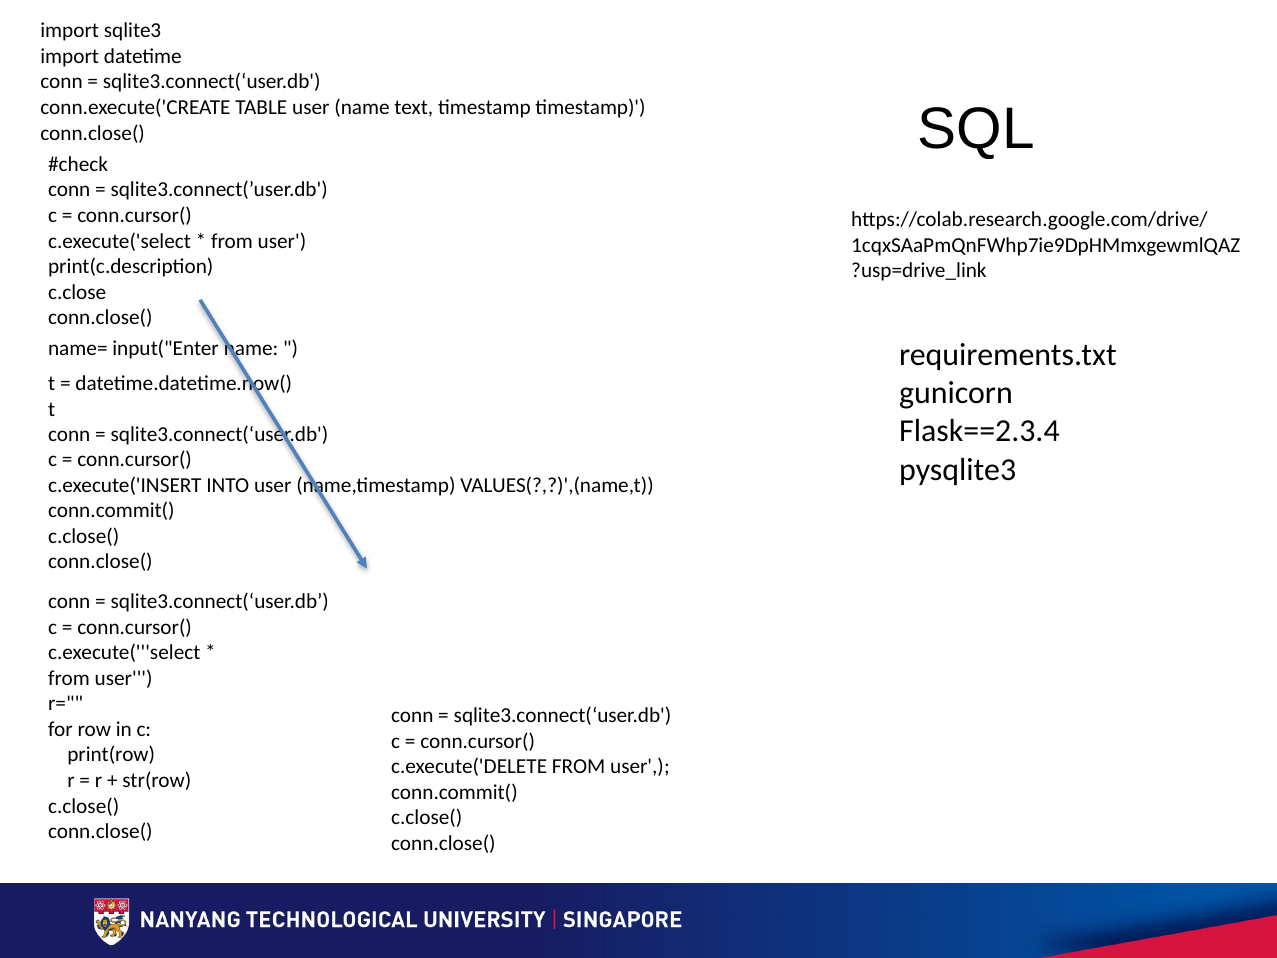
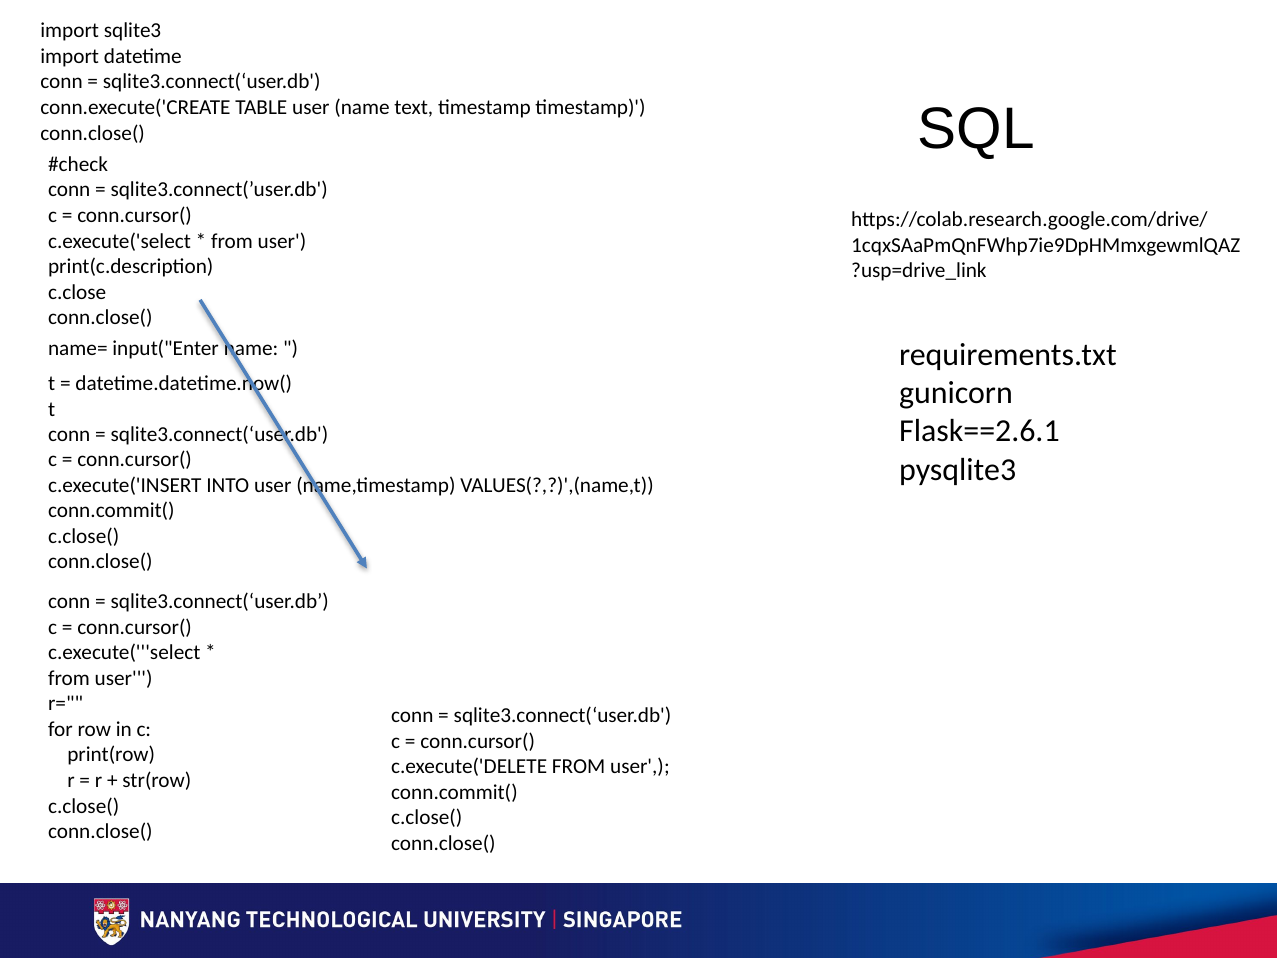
Flask==2.3.4: Flask==2.3.4 -> Flask==2.6.1 (979, 431)
